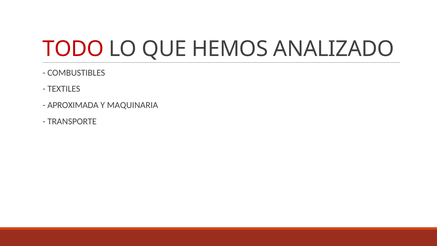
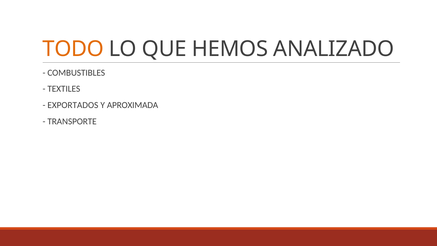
TODO colour: red -> orange (73, 49)
APROXIMADA: APROXIMADA -> EXPORTADOS (73, 105)
MAQUINARIA: MAQUINARIA -> APROXIMADA (133, 105)
